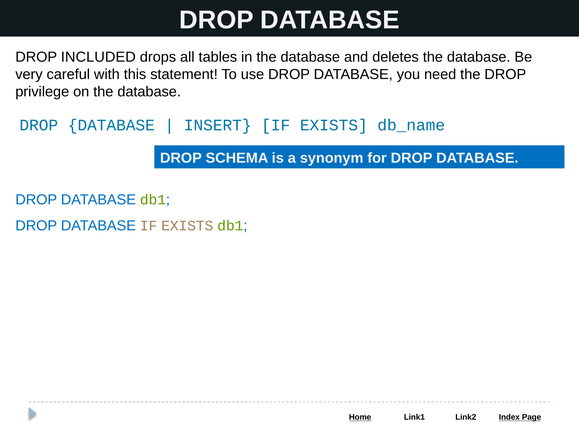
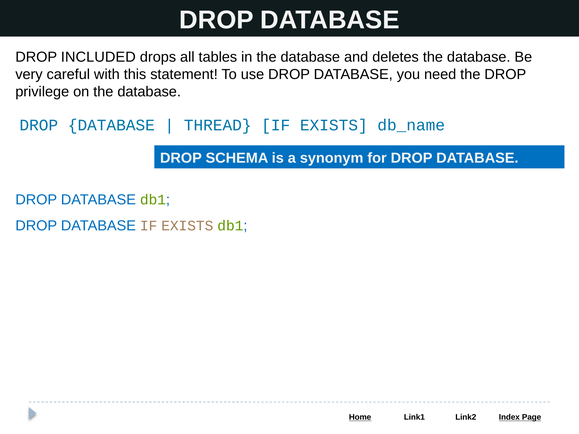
INSERT: INSERT -> THREAD (218, 125)
